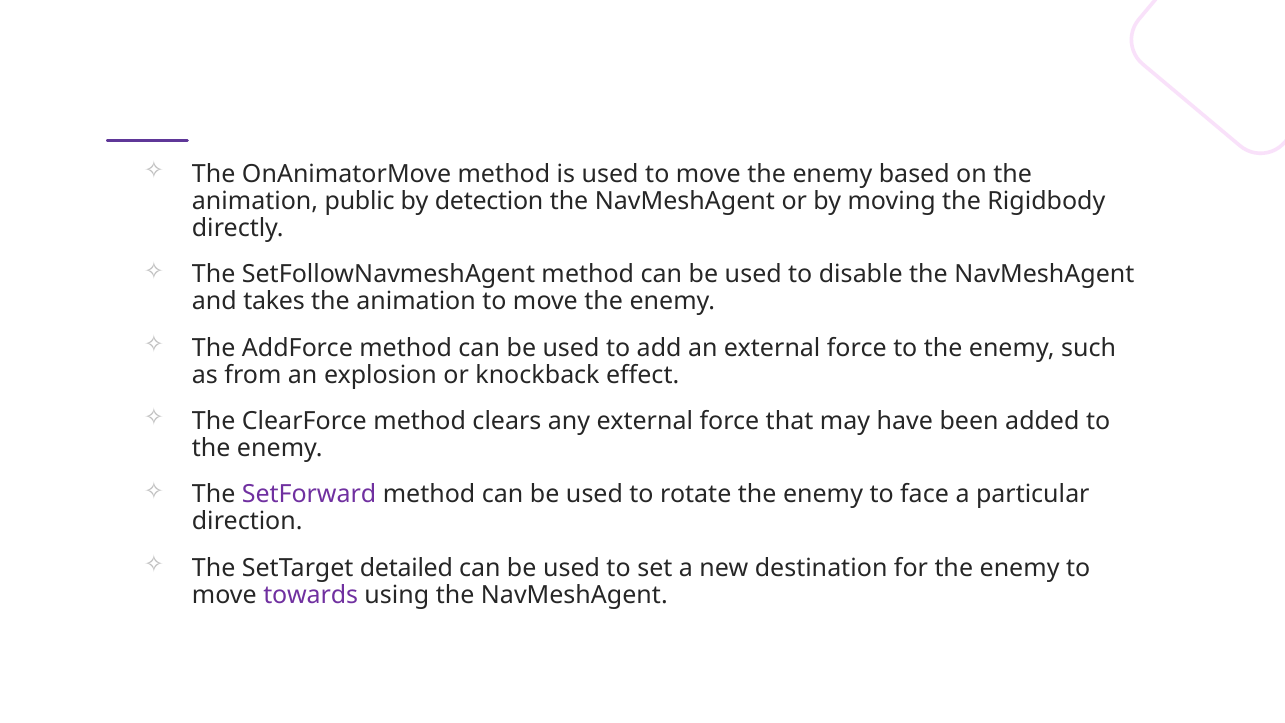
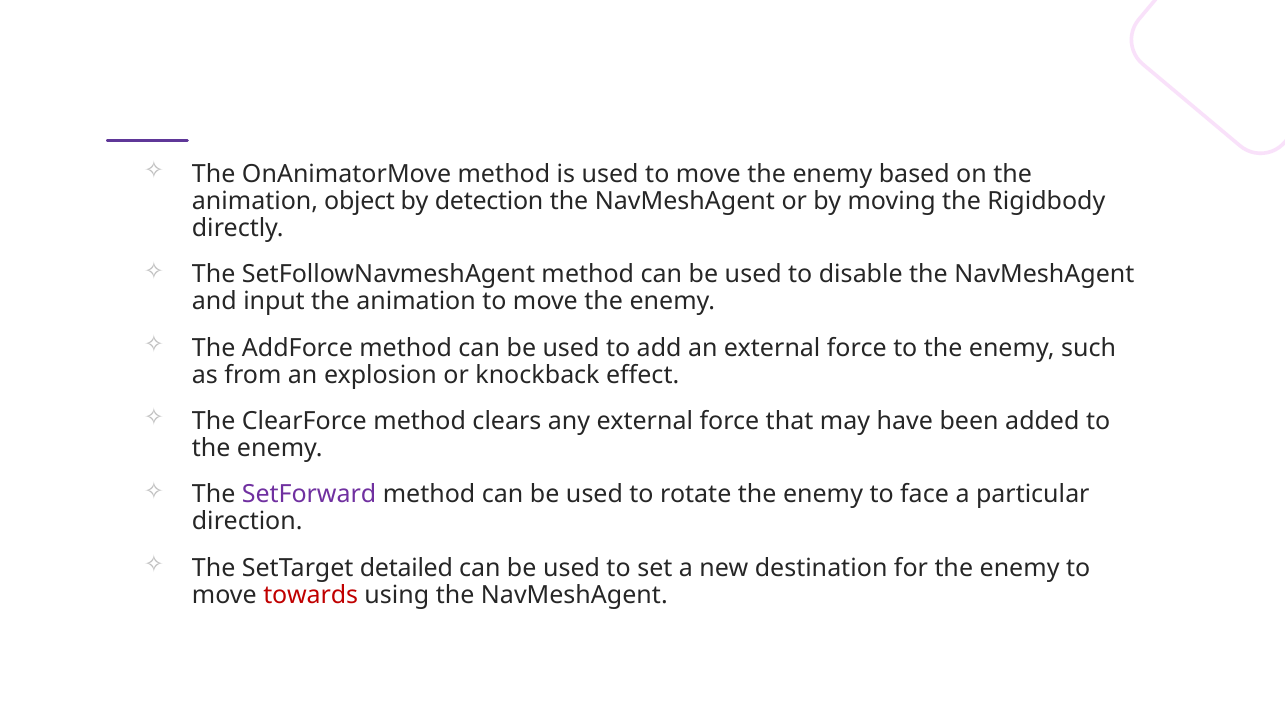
public: public -> object (360, 201)
takes: takes -> input (274, 302)
towards colour: purple -> red (311, 595)
